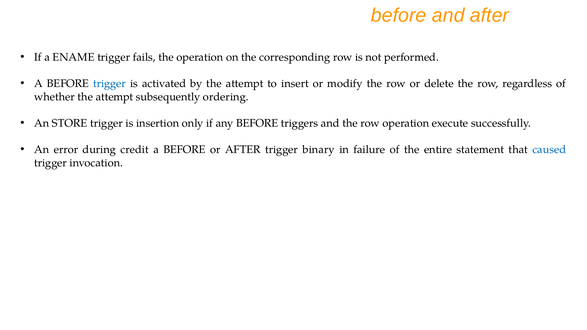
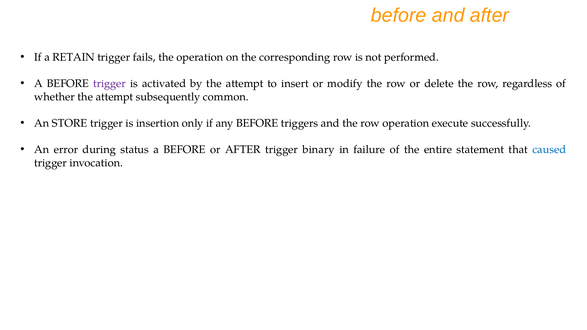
ENAME: ENAME -> RETAIN (74, 57)
trigger colour: blue -> purple (110, 84)
ordering: ordering -> common (226, 97)
credit: credit -> status (135, 150)
